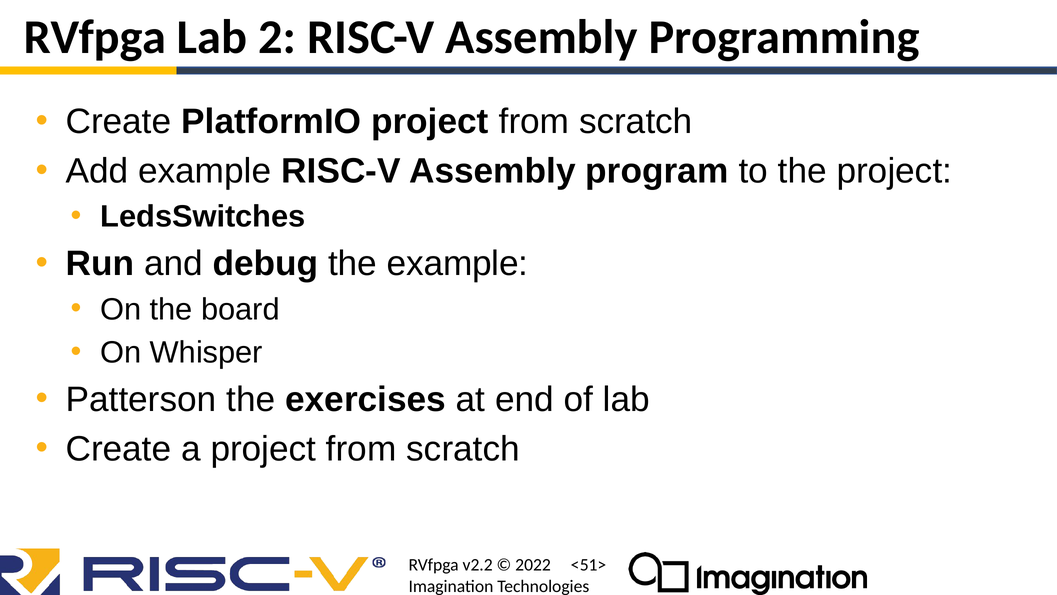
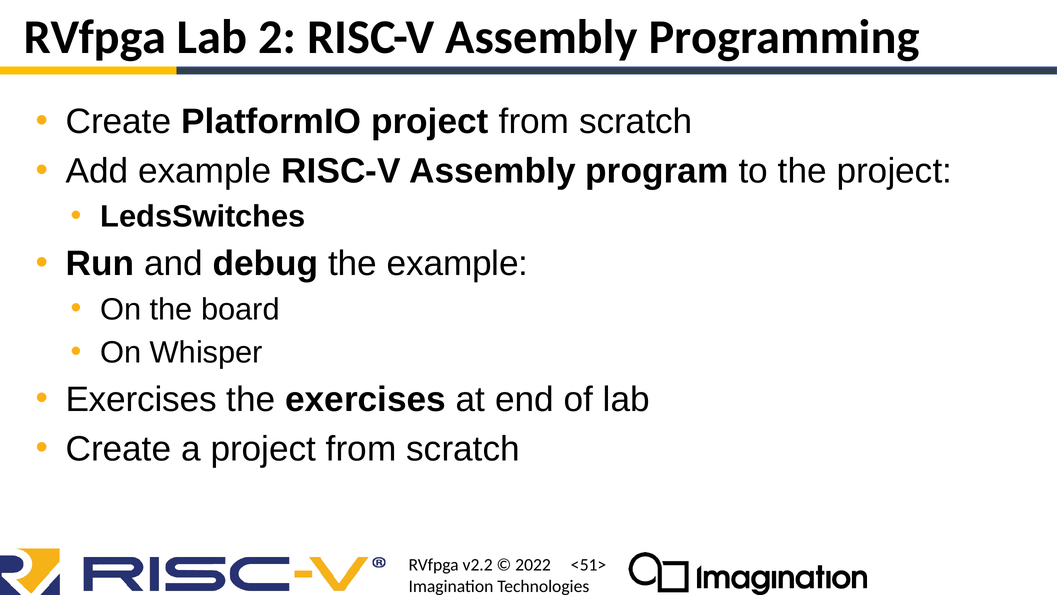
Patterson: Patterson -> Exercises (141, 399)
